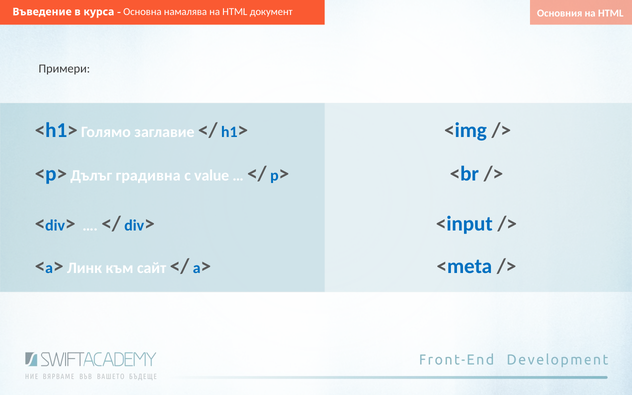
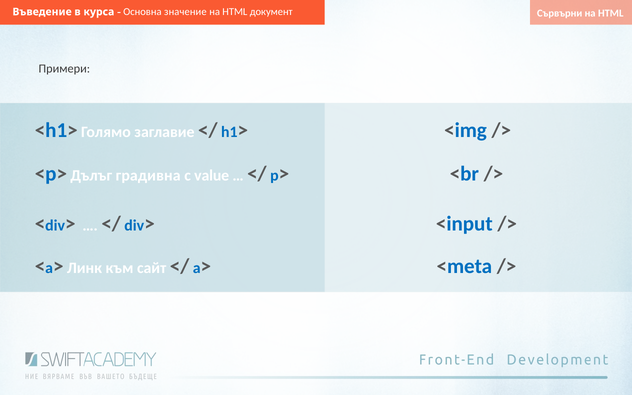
Основния: Основния -> Сървърни (560, 13)
намалява: намалява -> значение (185, 12)
